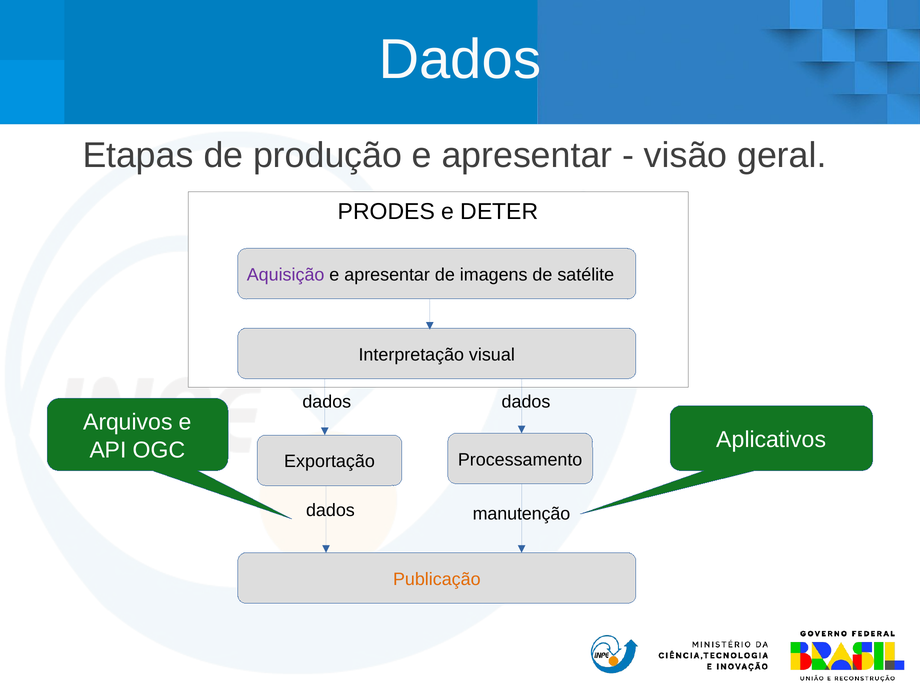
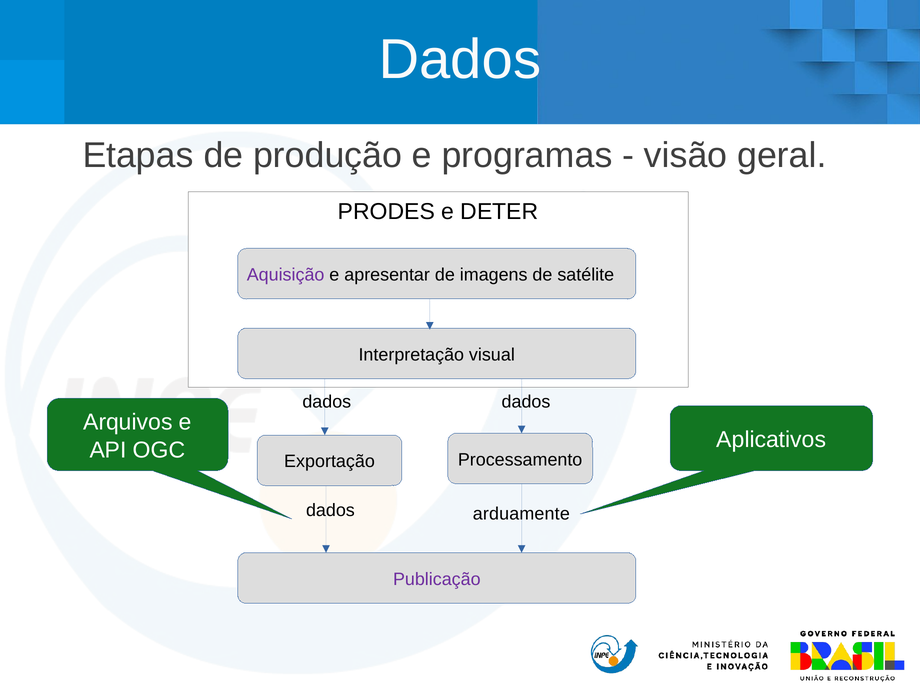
produção e apresentar: apresentar -> programas (527, 155)
manutenção: manutenção -> arduamente (521, 514)
Publicação colour: orange -> purple (437, 579)
